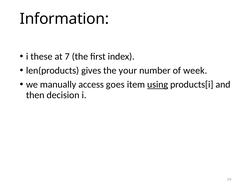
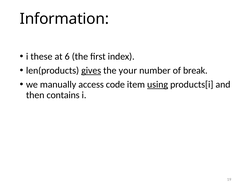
7: 7 -> 6 (67, 57)
gives underline: none -> present (91, 71)
week: week -> break (195, 71)
goes: goes -> code (115, 85)
decision: decision -> contains (63, 95)
